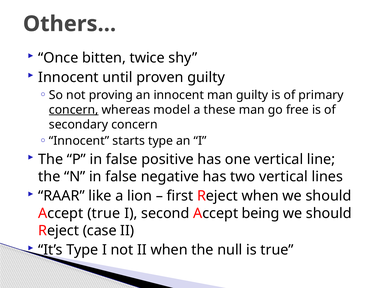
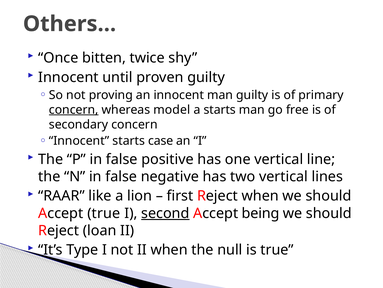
a these: these -> starts (220, 109)
starts type: type -> case (161, 141)
second underline: none -> present (165, 213)
case: case -> loan (100, 230)
